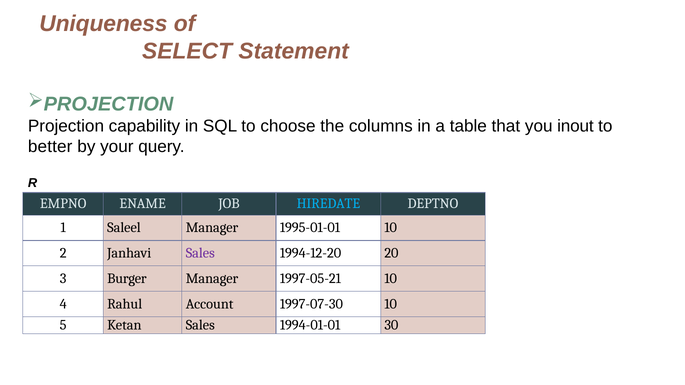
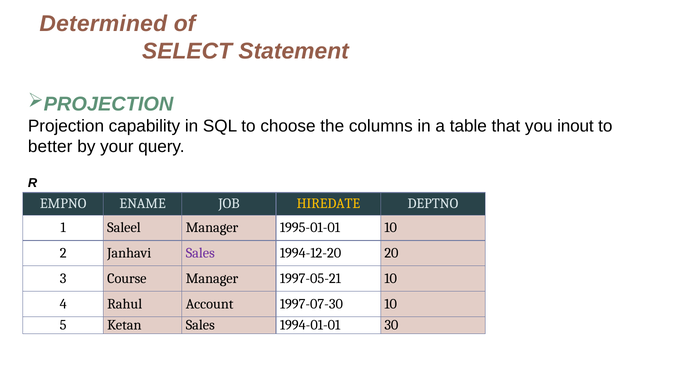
Uniqueness: Uniqueness -> Determined (103, 24)
HIREDATE colour: light blue -> yellow (328, 204)
Burger: Burger -> Course (127, 279)
